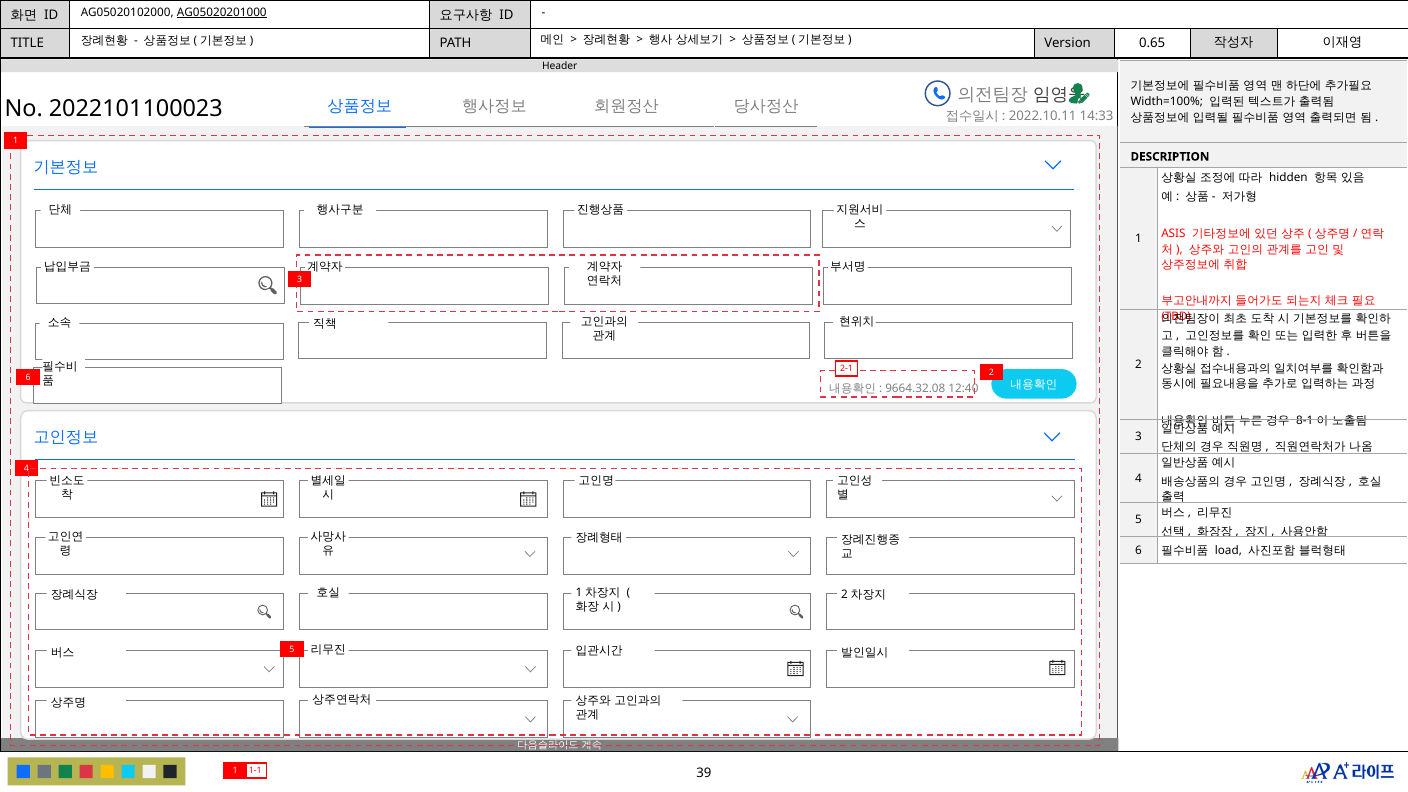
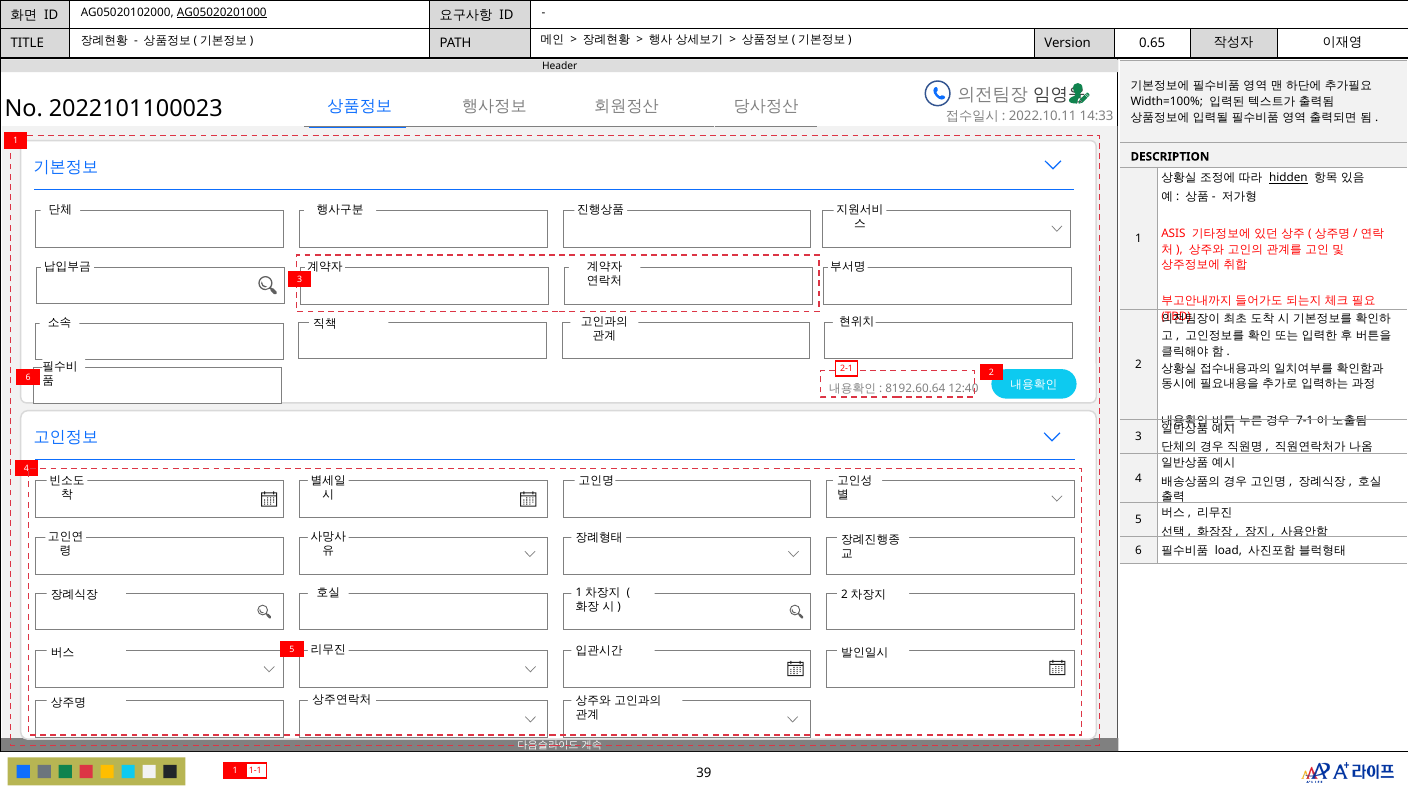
hidden underline: none -> present (1288, 178)
9664.32.08: 9664.32.08 -> 8192.60.64 (915, 388)
8-1: 8-1 -> 7-1 (1305, 421)
